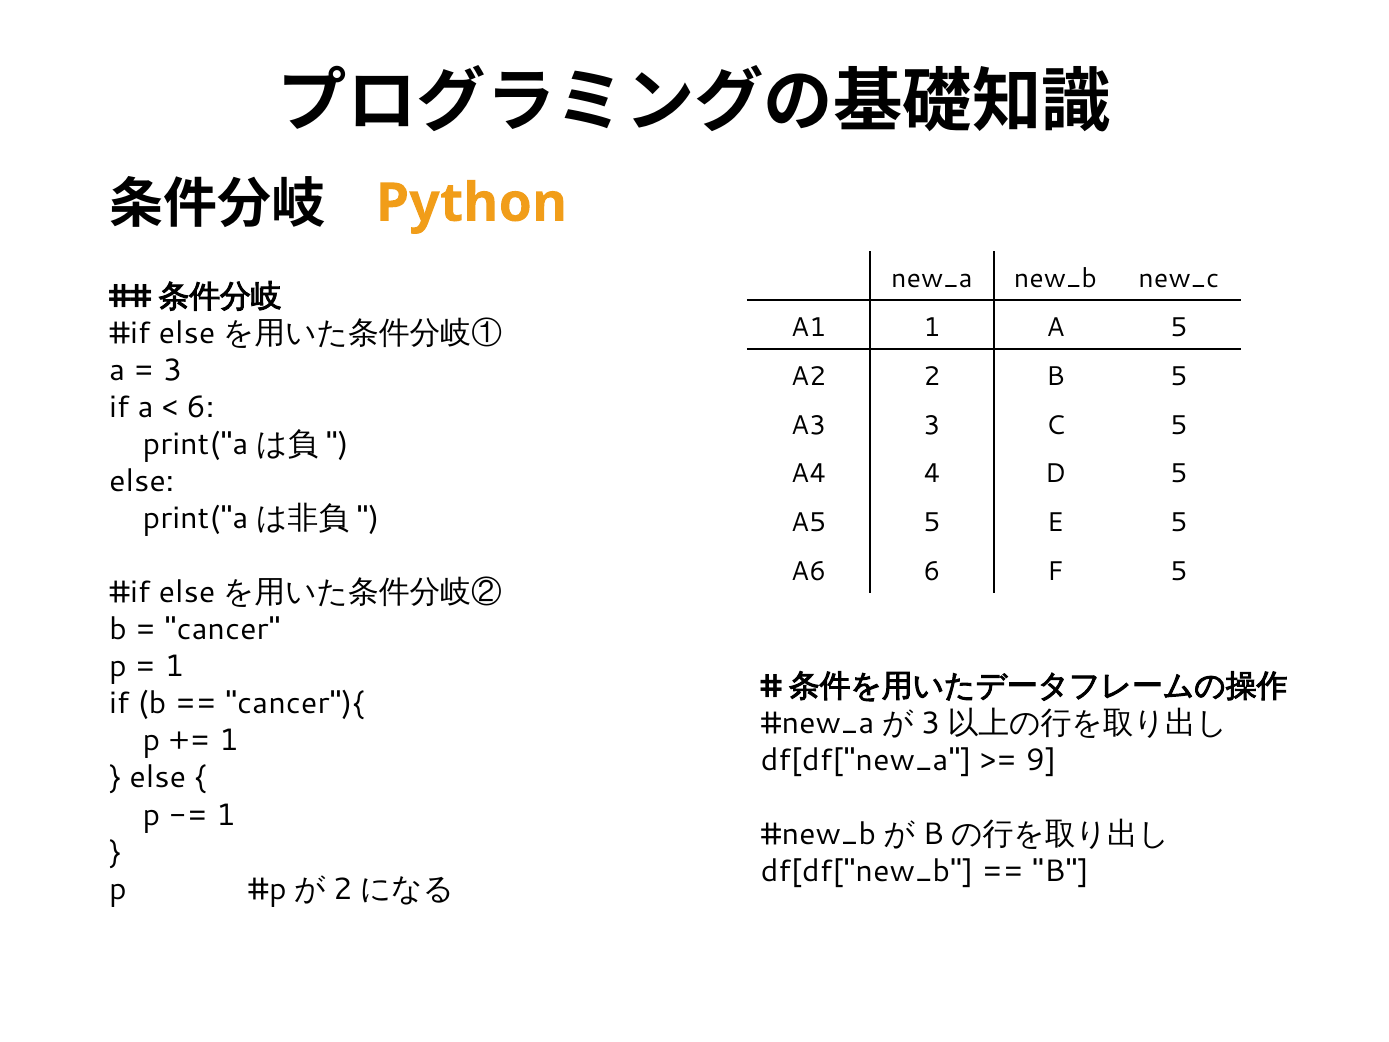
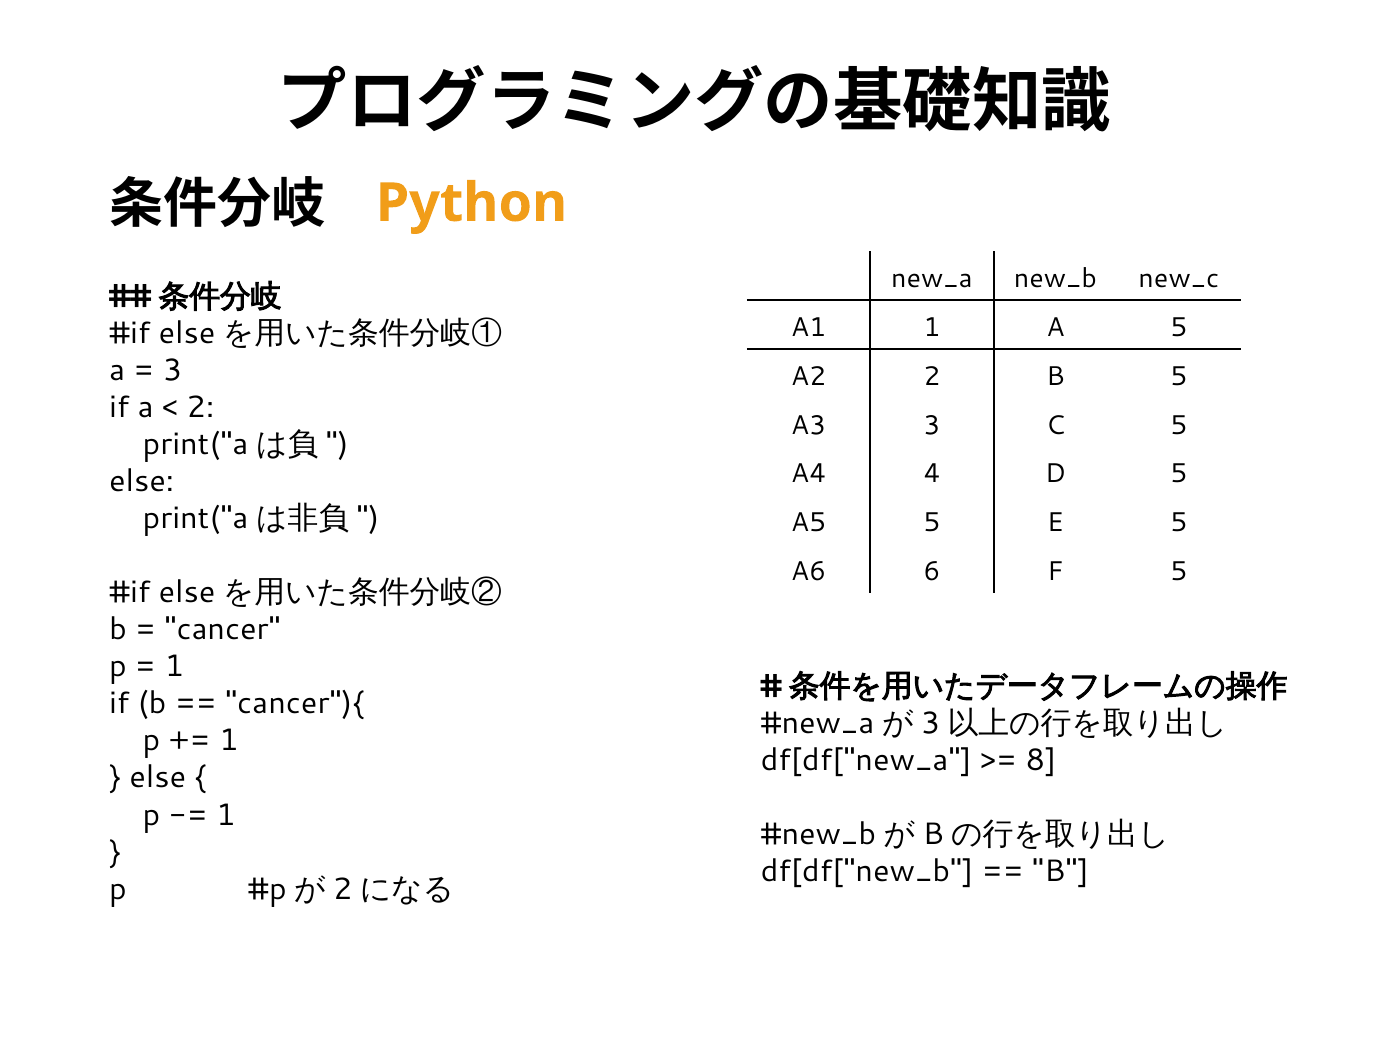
6: 6 -> 2 (201, 407)
9: 9 -> 8 (1041, 760)
